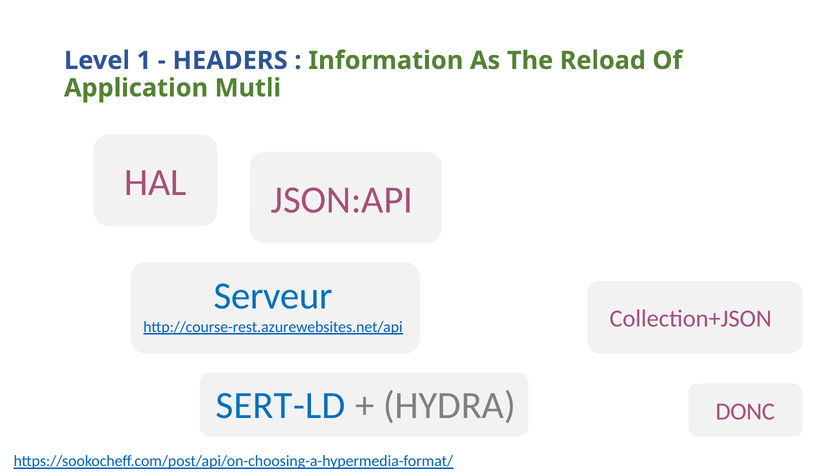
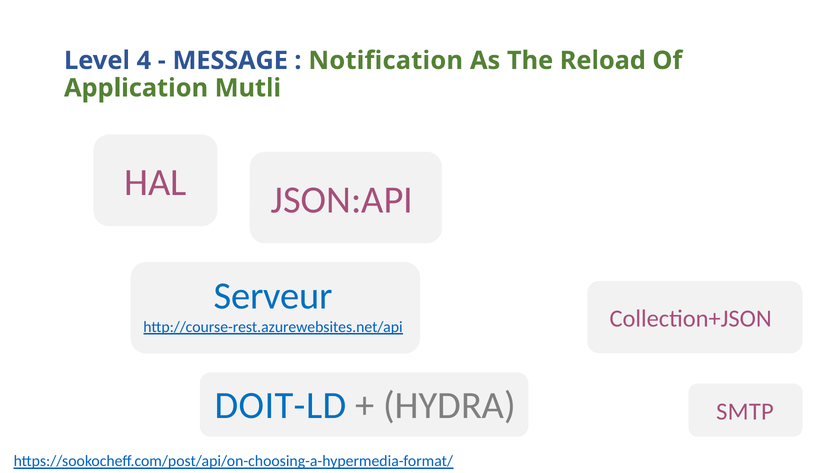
1: 1 -> 4 (144, 61)
HEADERS: HEADERS -> MESSAGE (230, 61)
Information: Information -> Notification (386, 61)
SERT-LD: SERT-LD -> DOIT-LD (281, 405)
DONC: DONC -> SMTP (745, 411)
